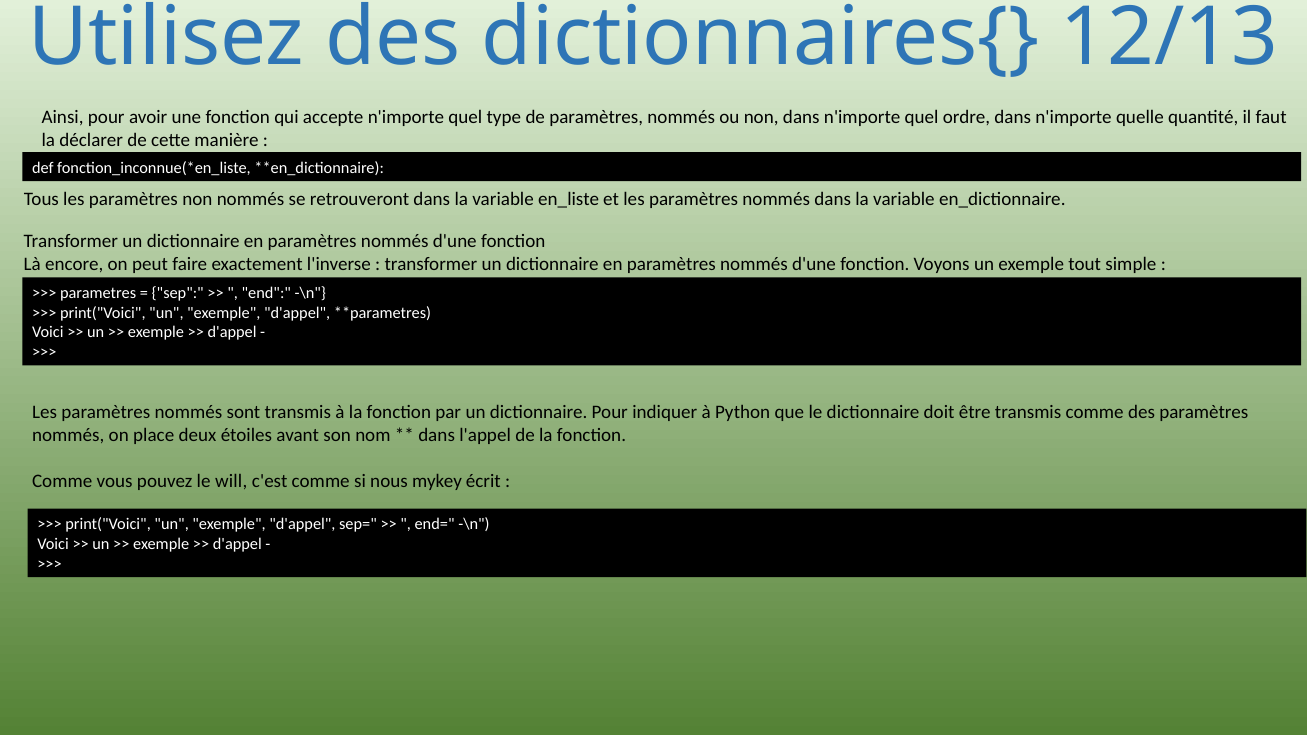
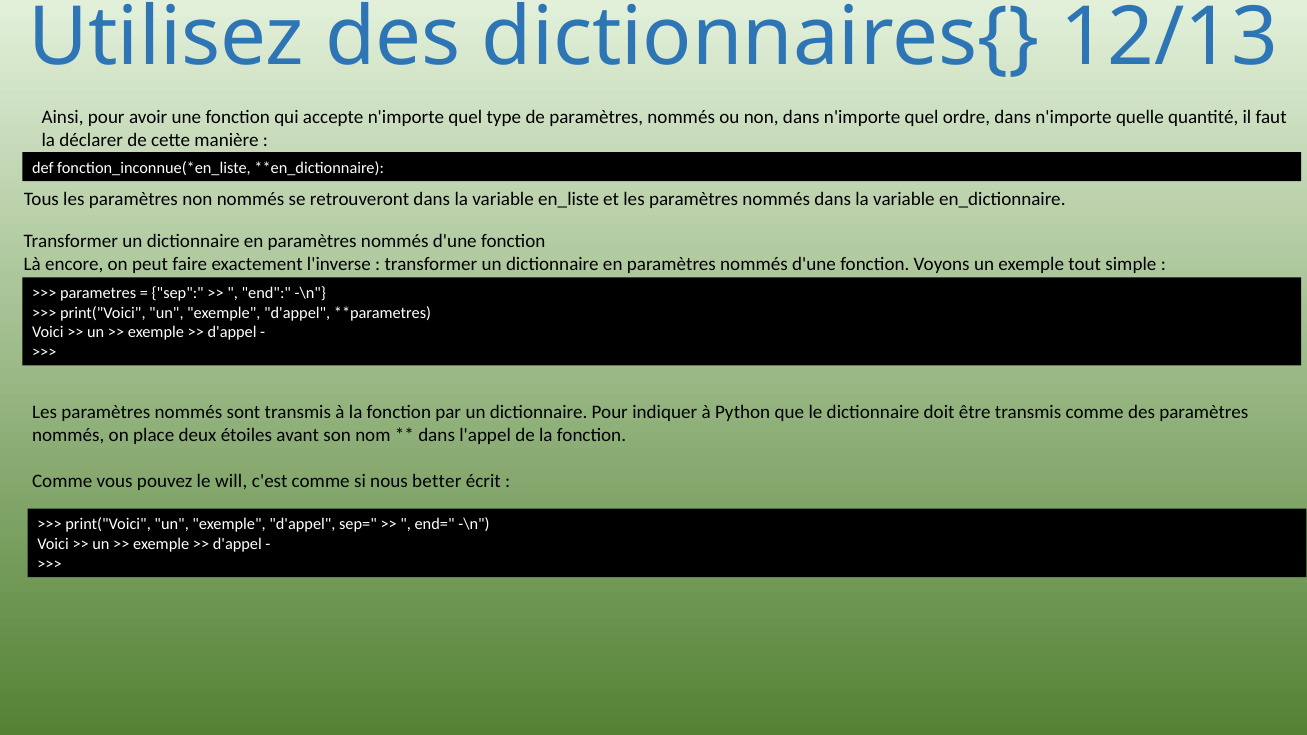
mykey: mykey -> better (437, 481)
